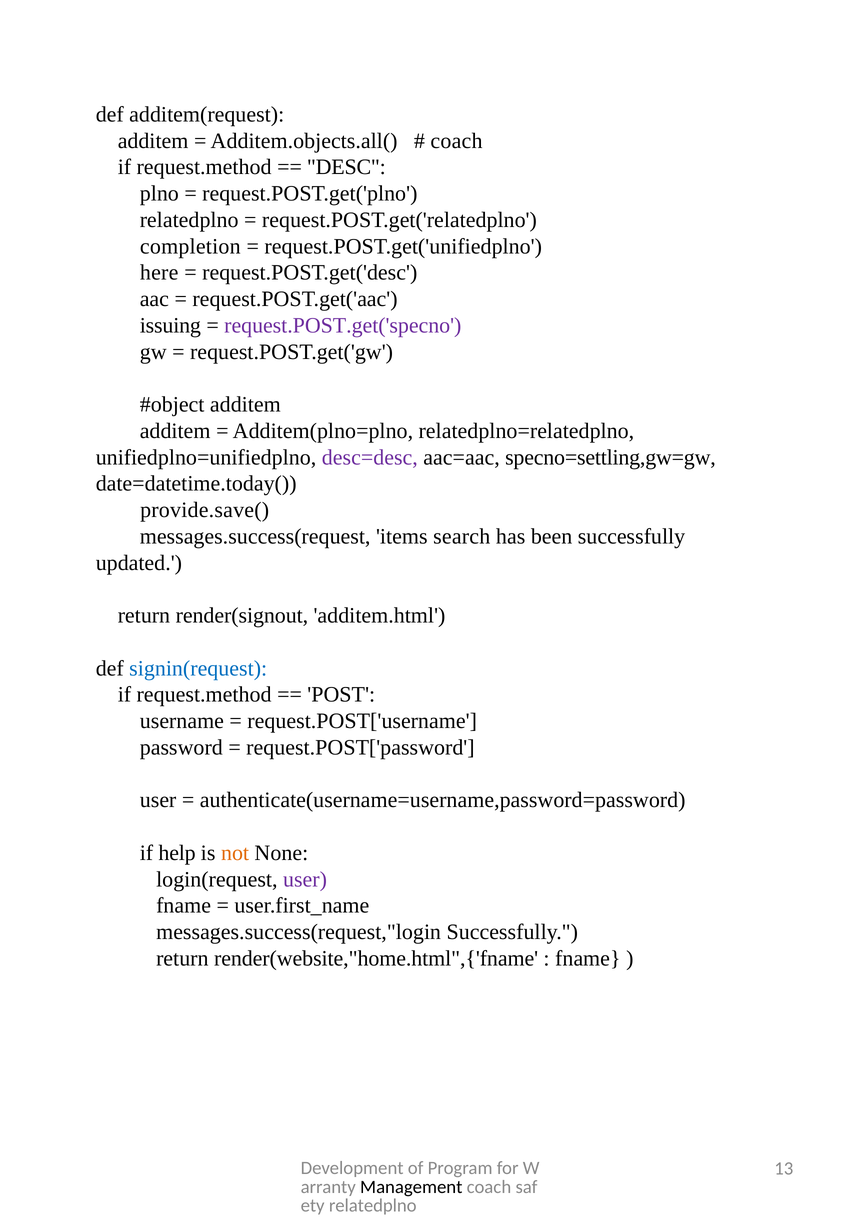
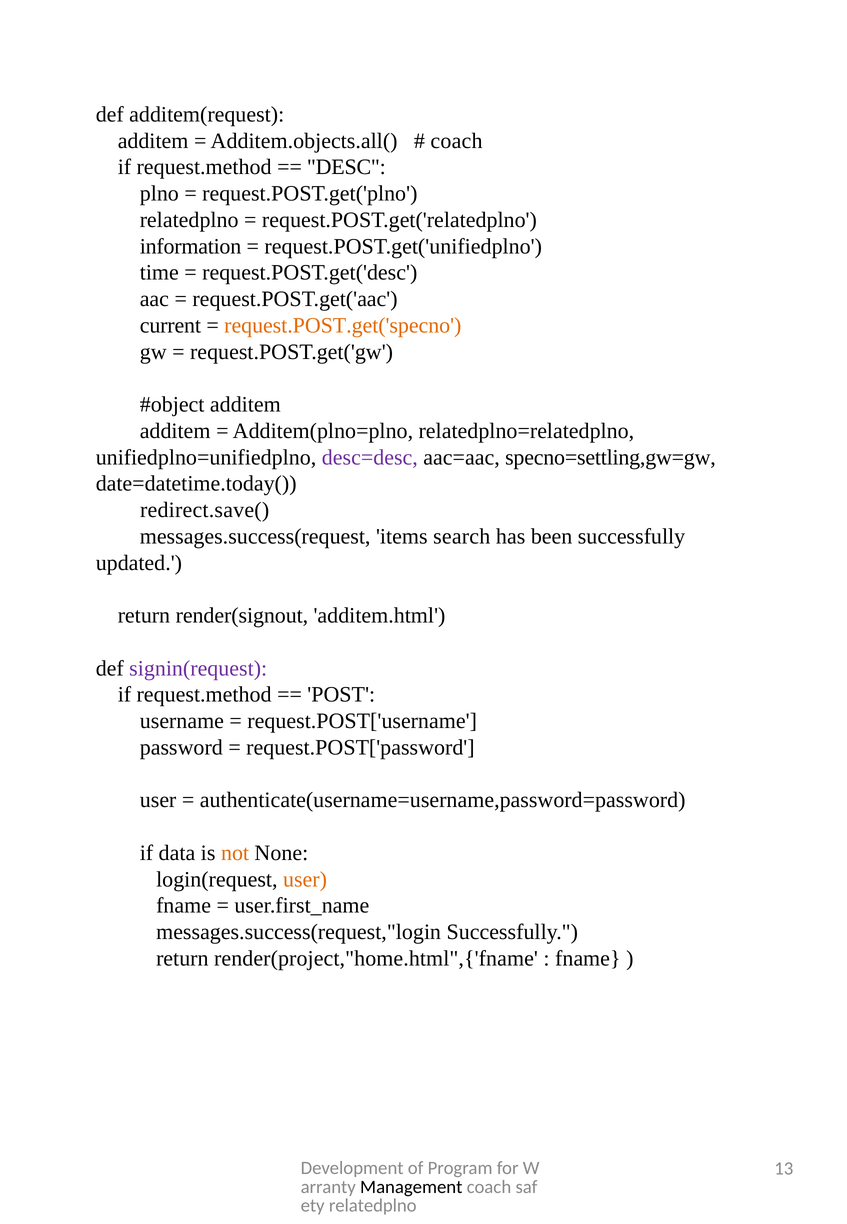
completion: completion -> information (191, 246)
here: here -> time (159, 273)
issuing: issuing -> current (170, 325)
request.POST.get('specno colour: purple -> orange (343, 325)
provide.save(: provide.save( -> redirect.save( (205, 510)
signin(request colour: blue -> purple (198, 668)
help: help -> data (177, 853)
user colour: purple -> orange (305, 879)
render(website,"home.html",{'fname: render(website,"home.html",{'fname -> render(project,"home.html",{'fname (376, 958)
